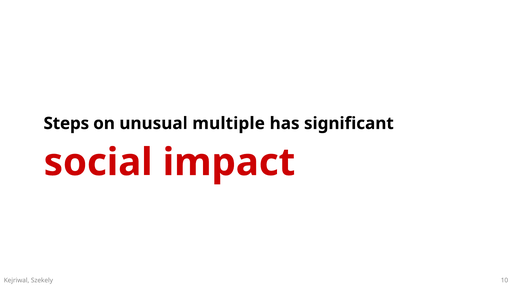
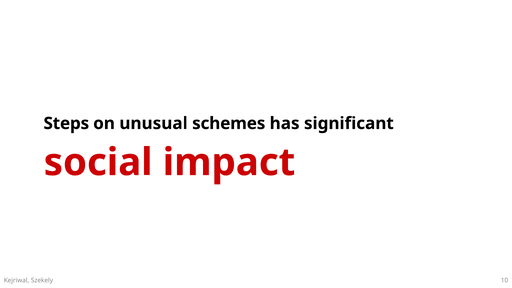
multiple: multiple -> schemes (229, 123)
